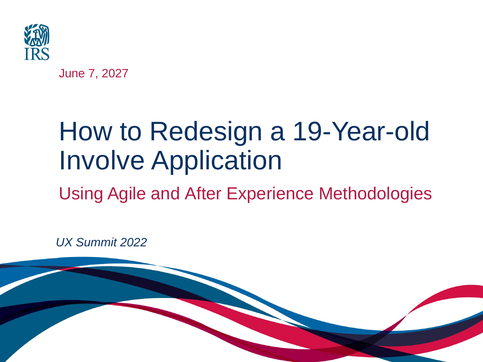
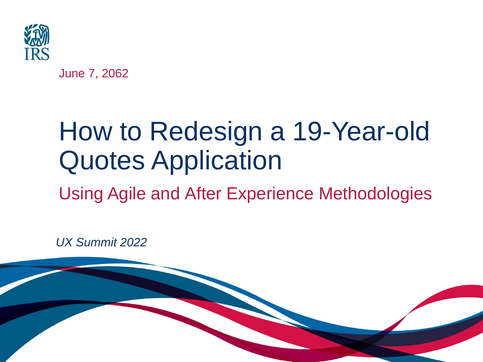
2027: 2027 -> 2062 (115, 73)
Involve: Involve -> Quotes (102, 161)
